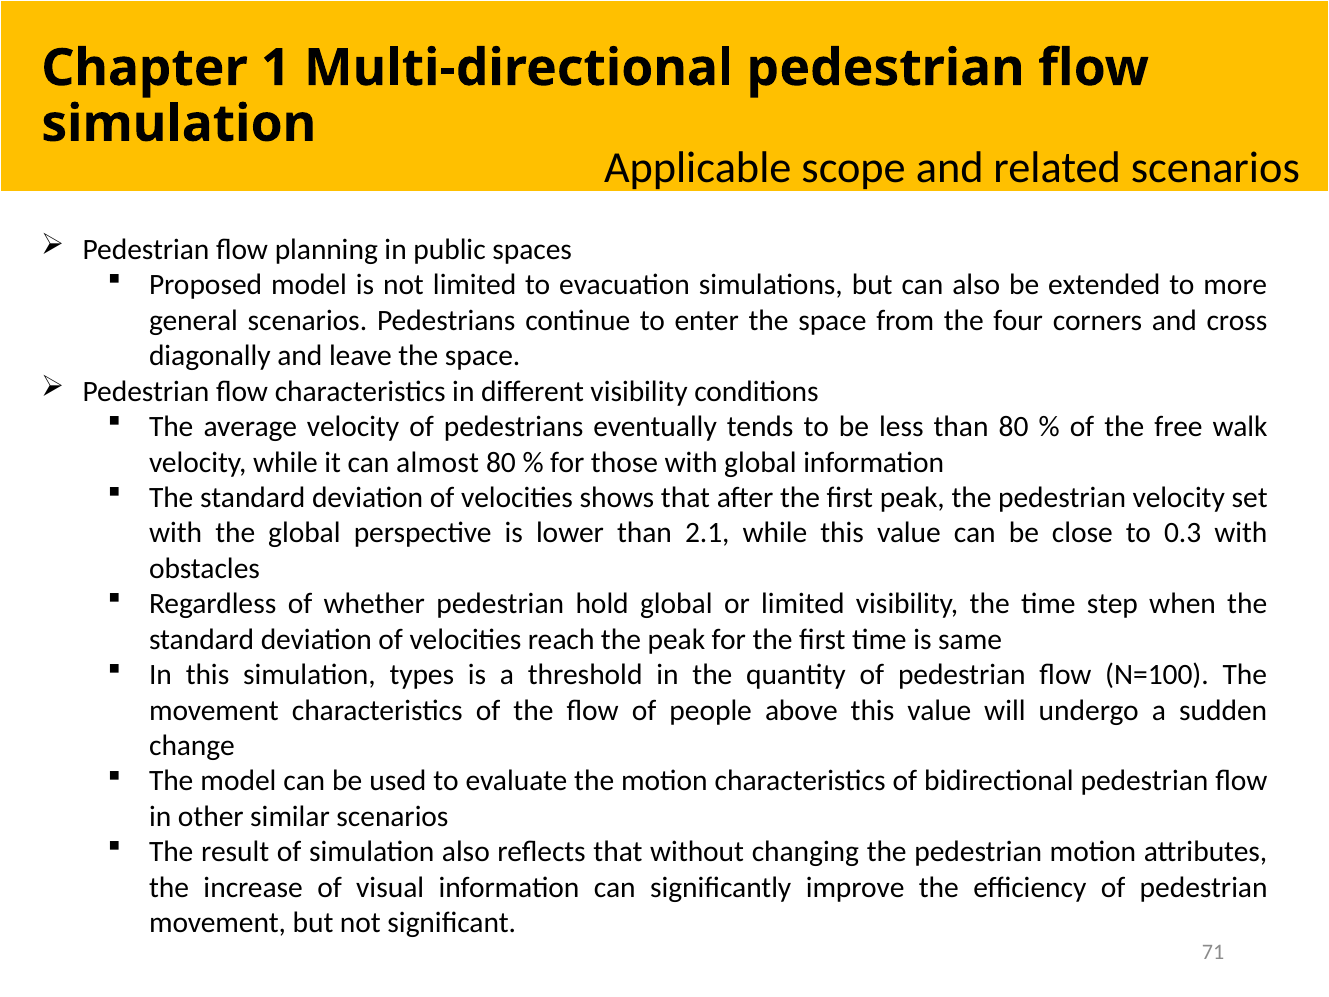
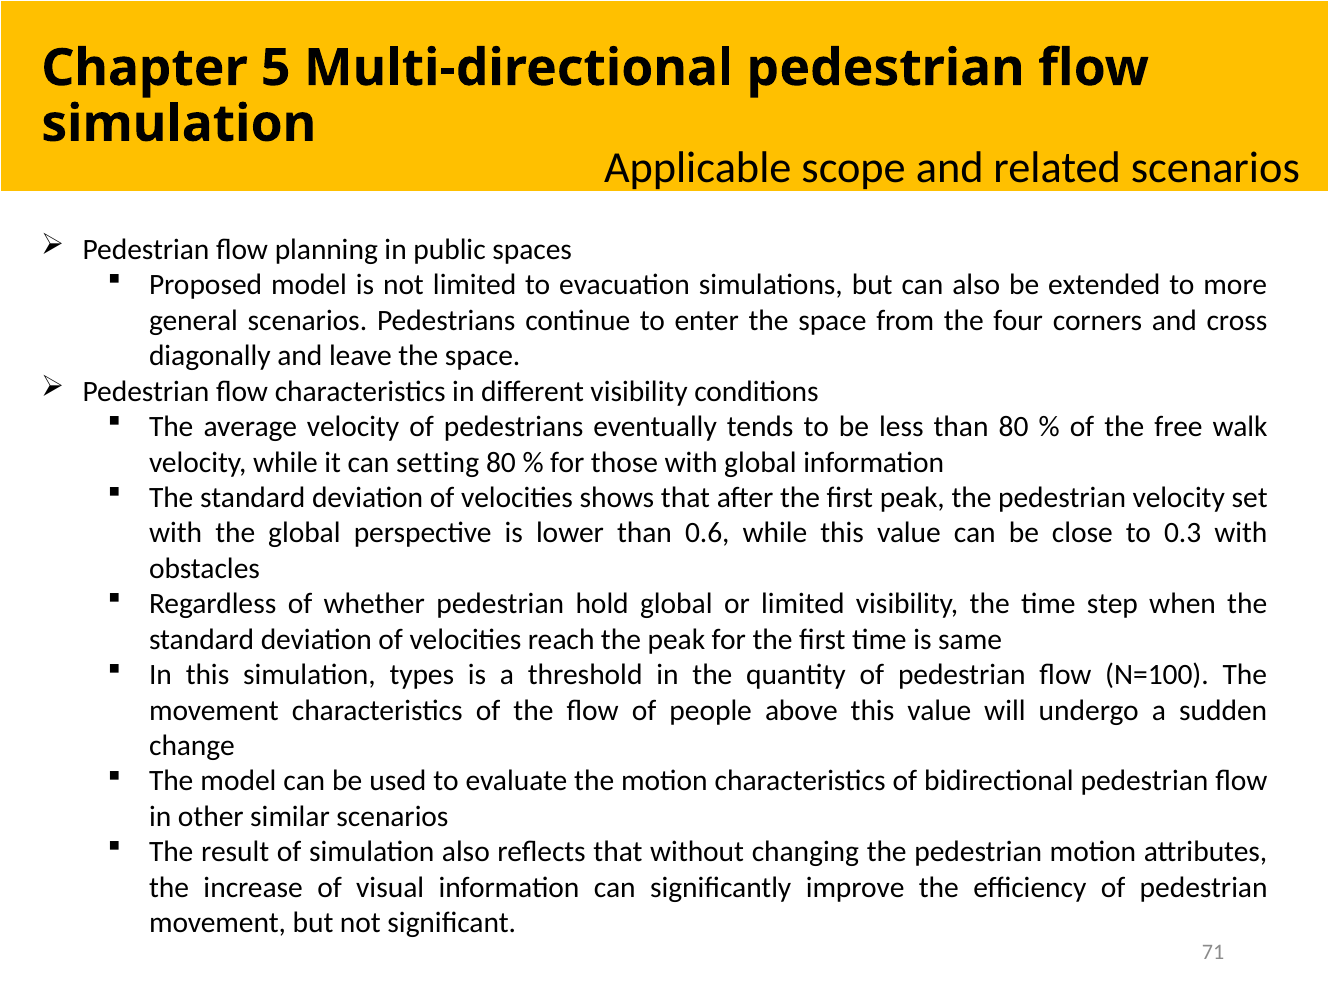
1: 1 -> 5 (276, 68)
almost: almost -> setting (438, 462)
2.1: 2.1 -> 0.6 (707, 533)
